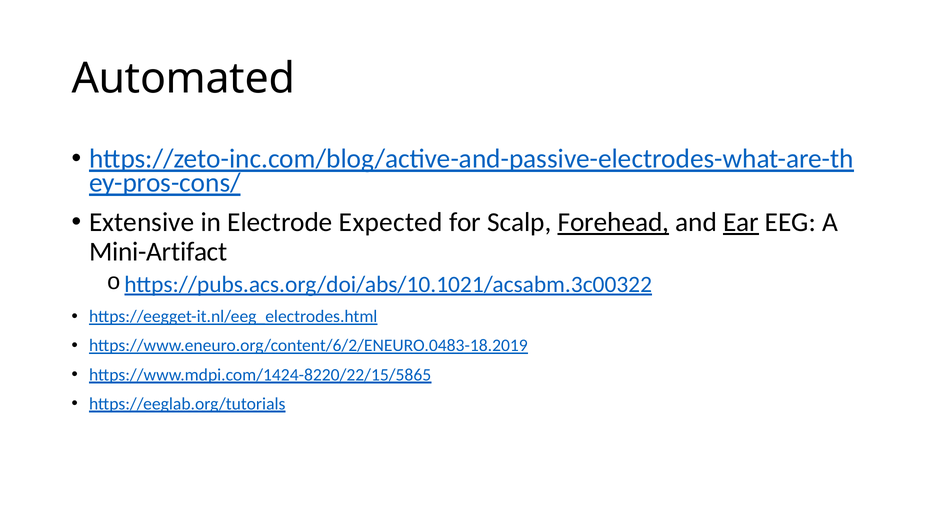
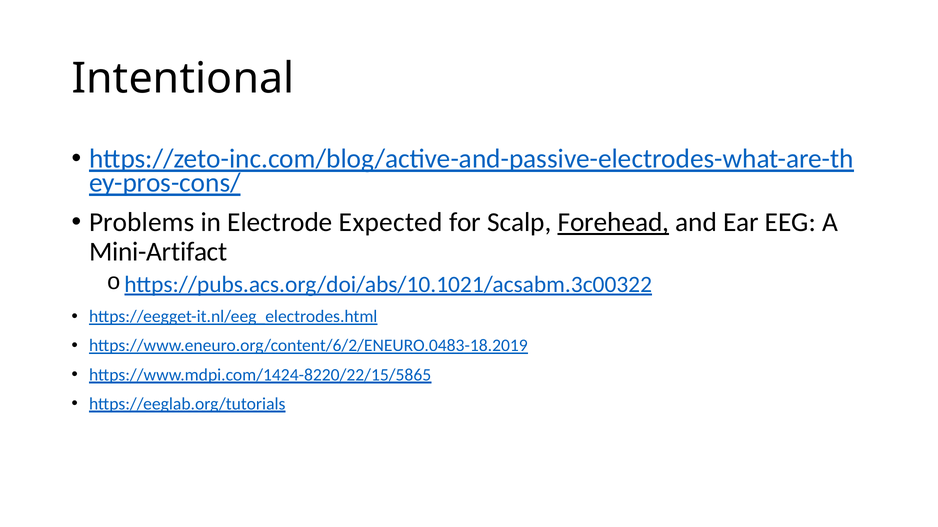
Automated: Automated -> Intentional (183, 79)
Extensive: Extensive -> Problems (142, 222)
Ear underline: present -> none (741, 222)
